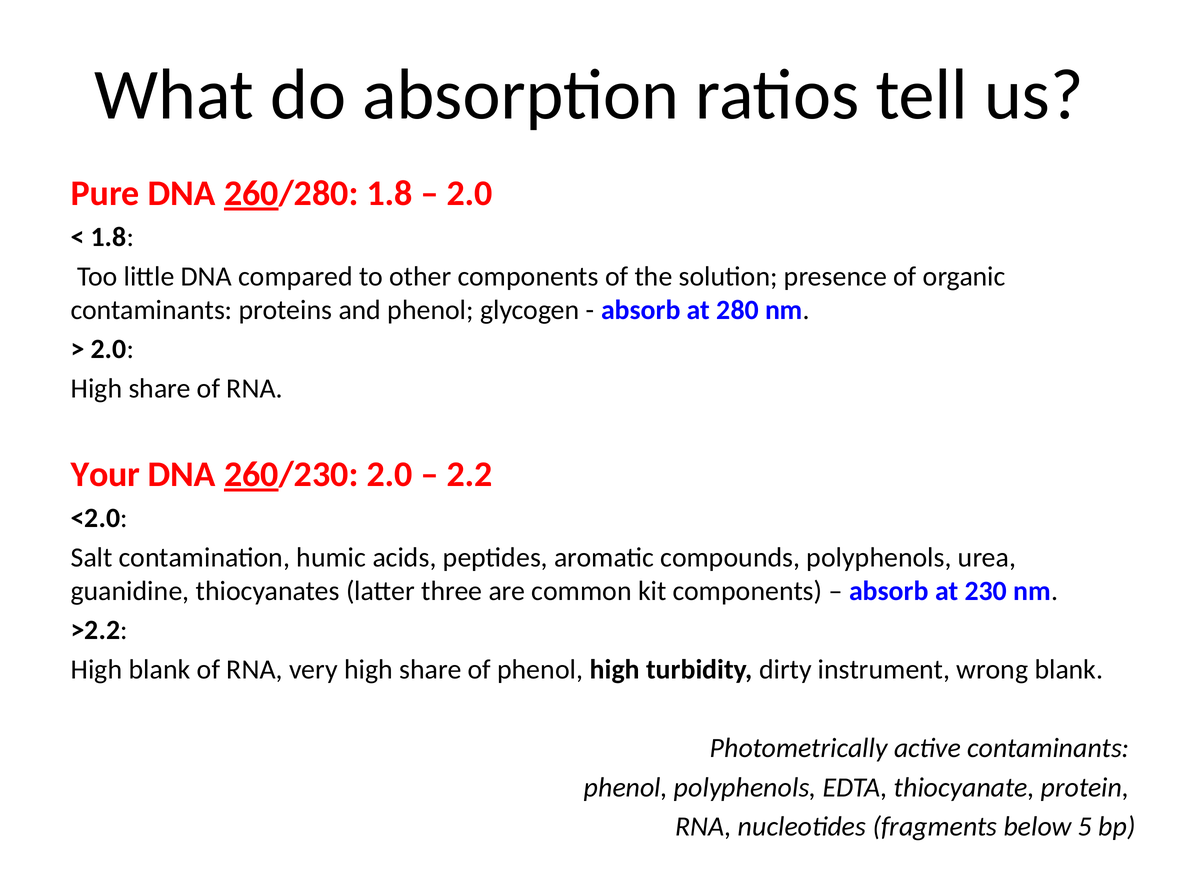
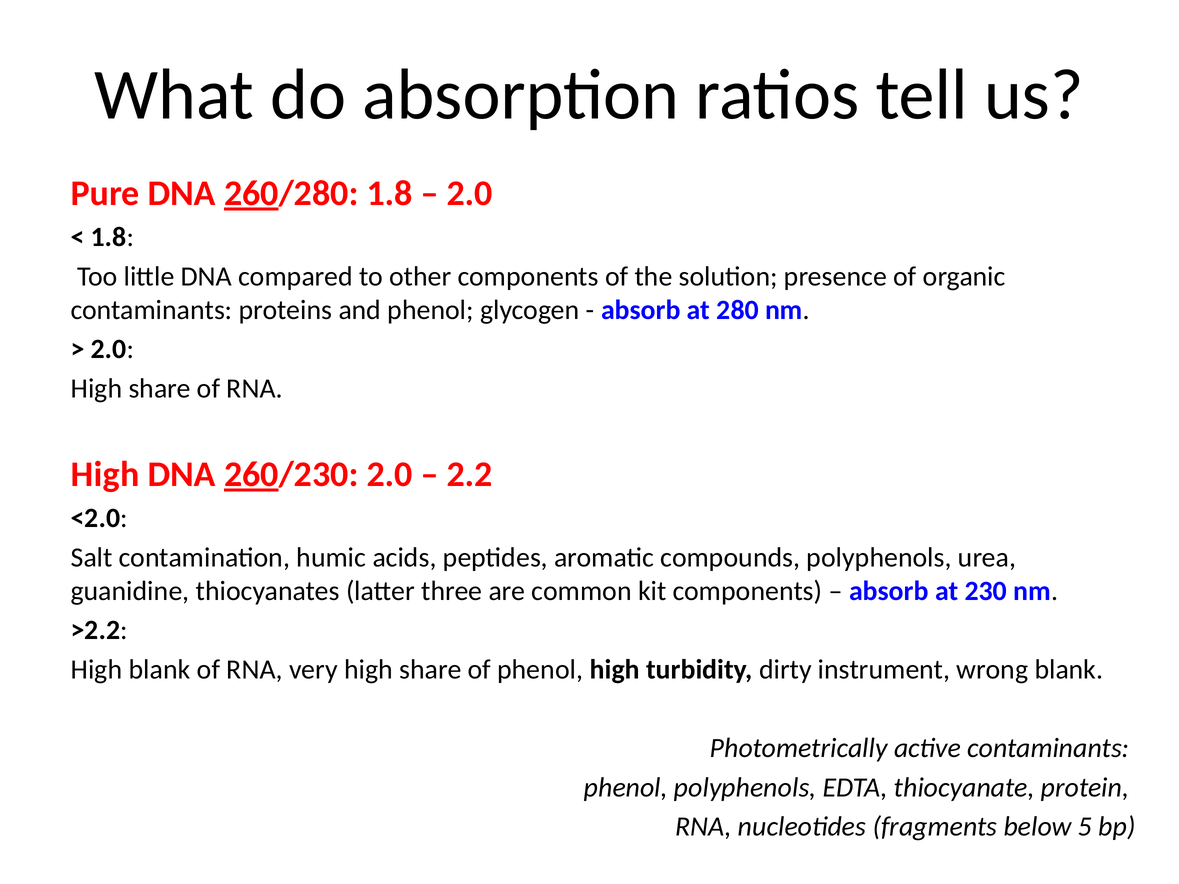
Your: Your -> High (105, 475)
